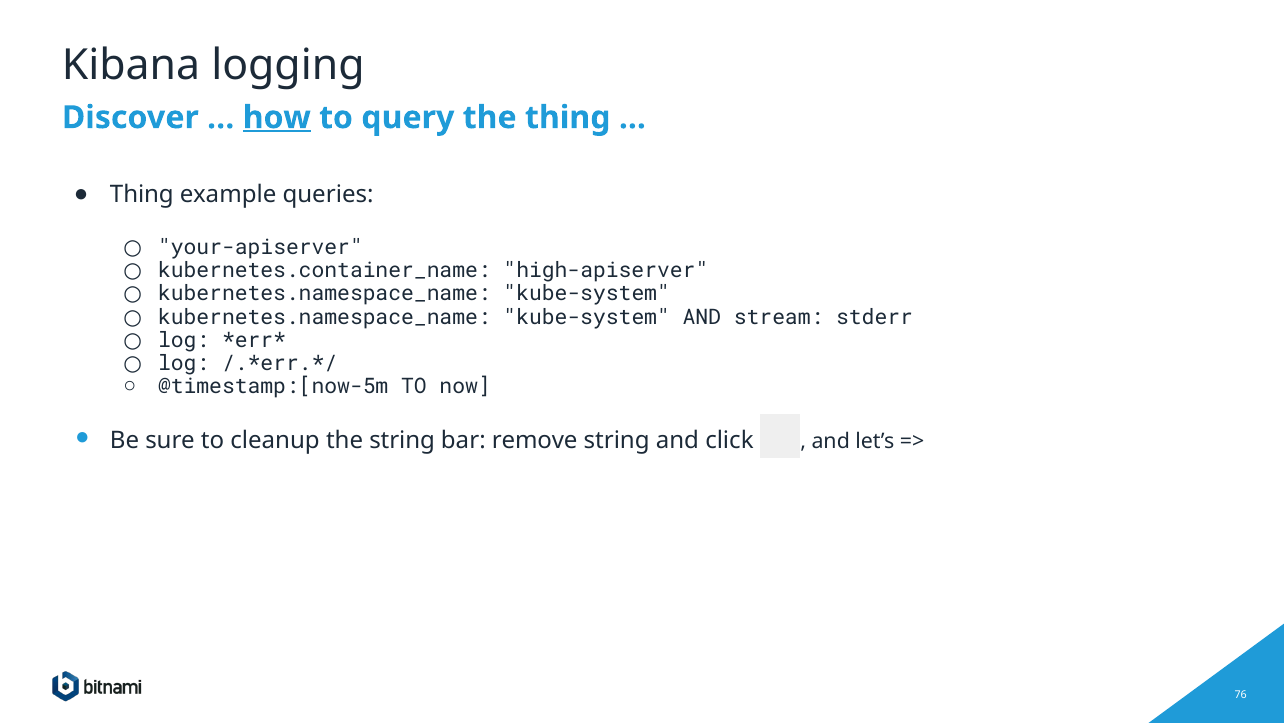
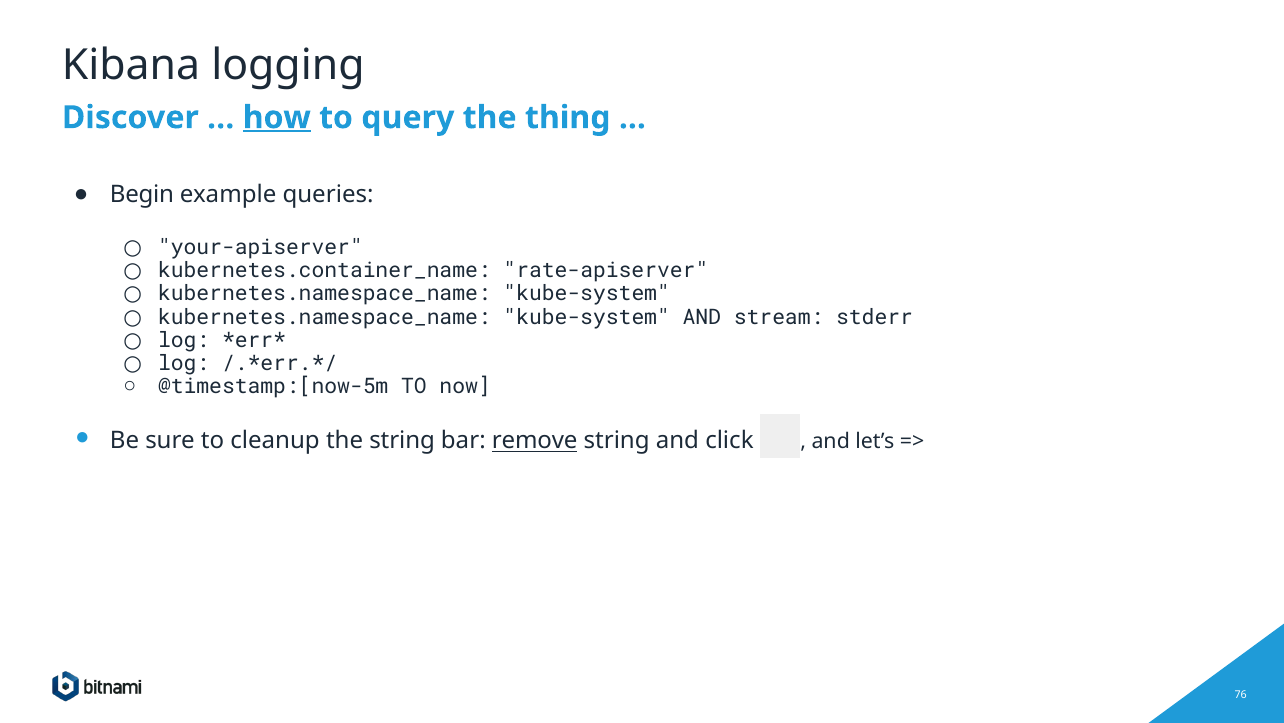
Thing: Thing -> Begin (142, 194)
high-apiserver: high-apiserver -> rate-apiserver (606, 270)
remove underline: none -> present (535, 440)
